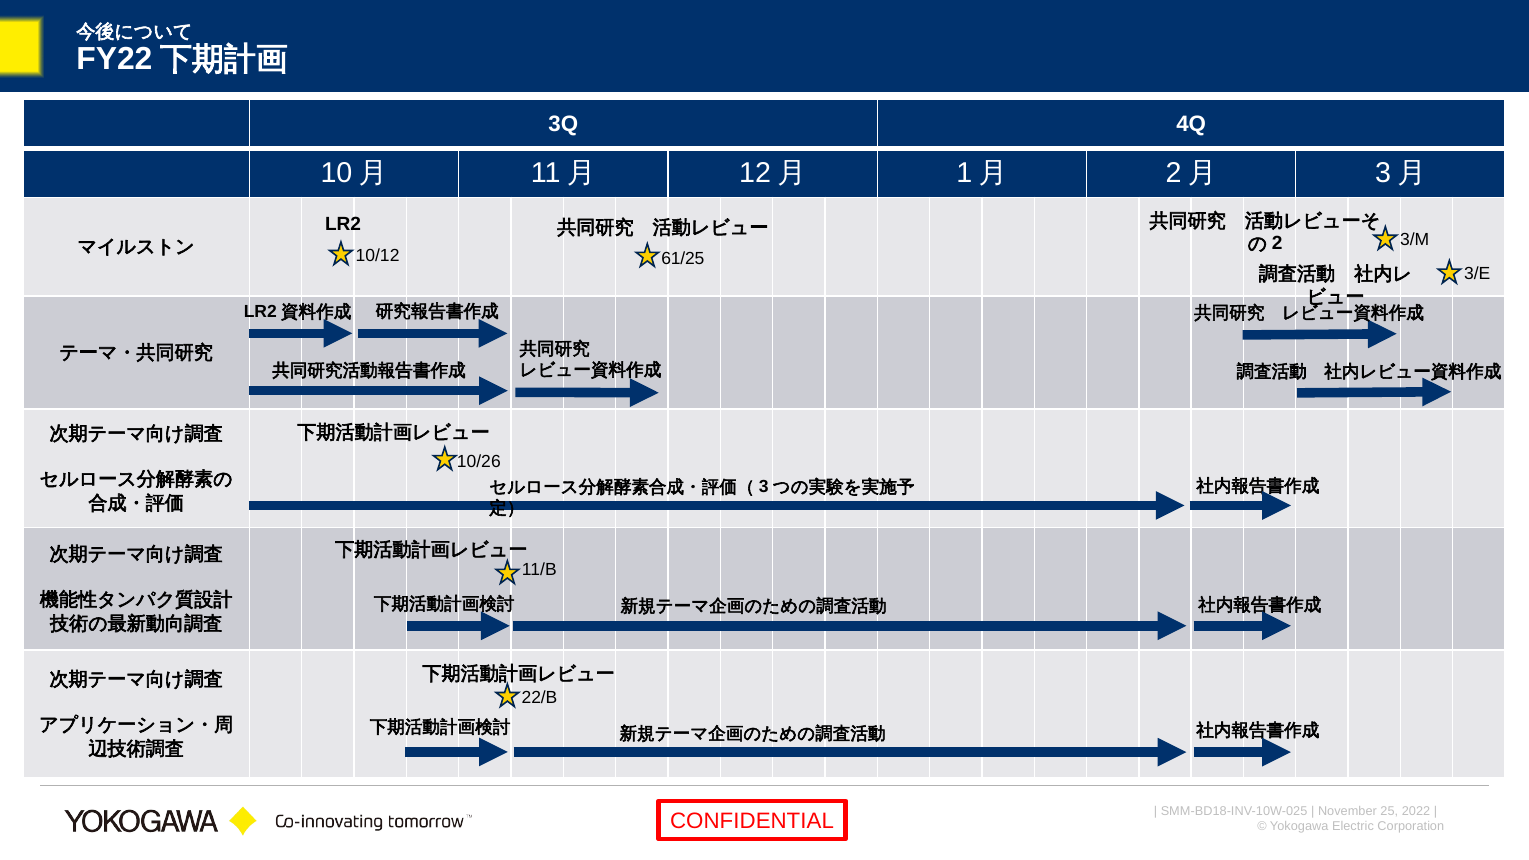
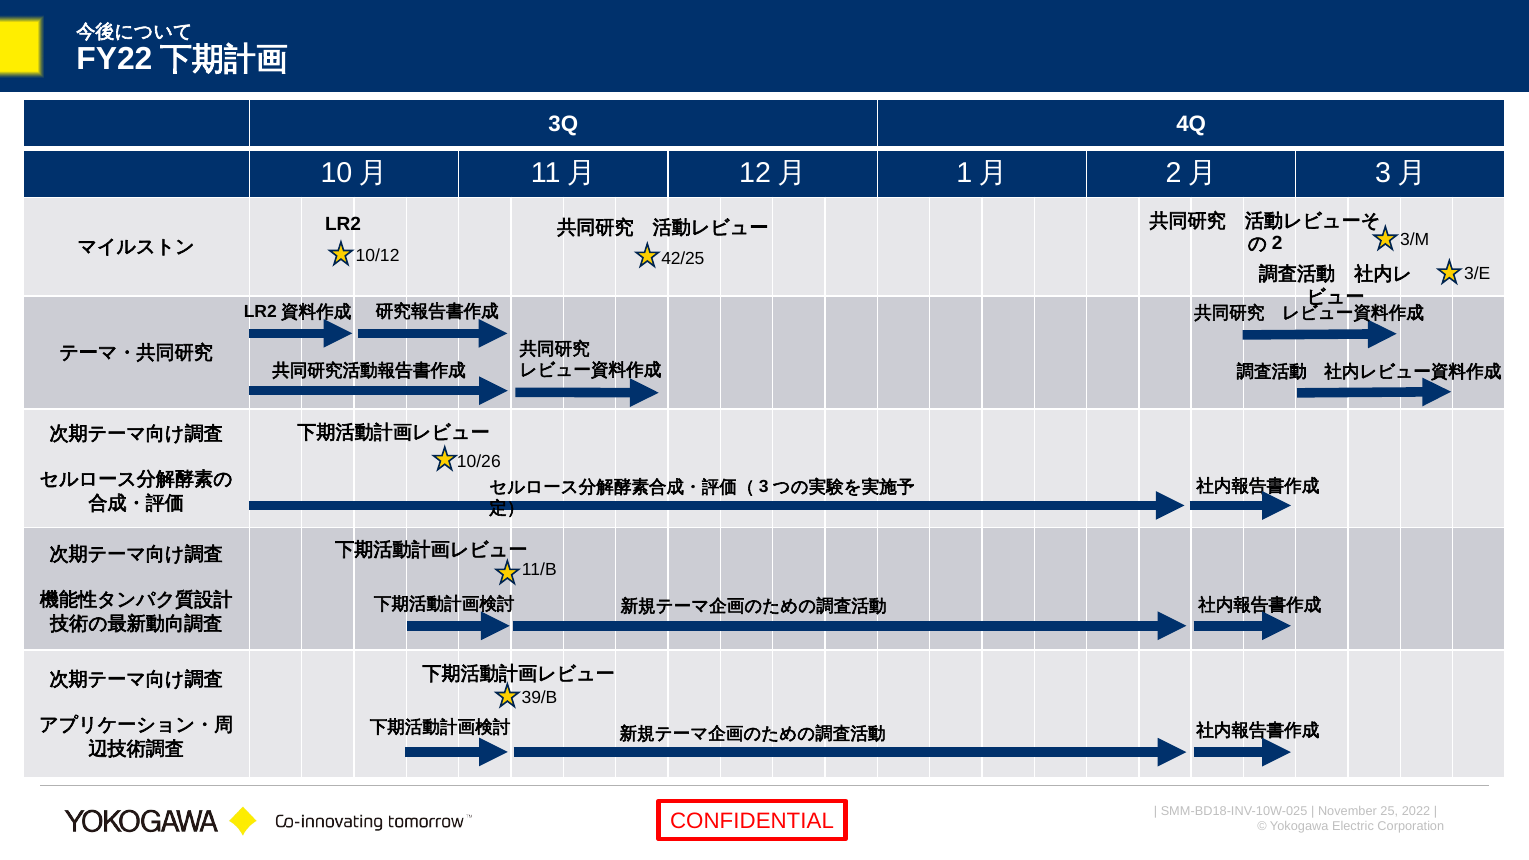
61/25: 61/25 -> 42/25 (683, 259)
22/B: 22/B -> 39/B (539, 698)
